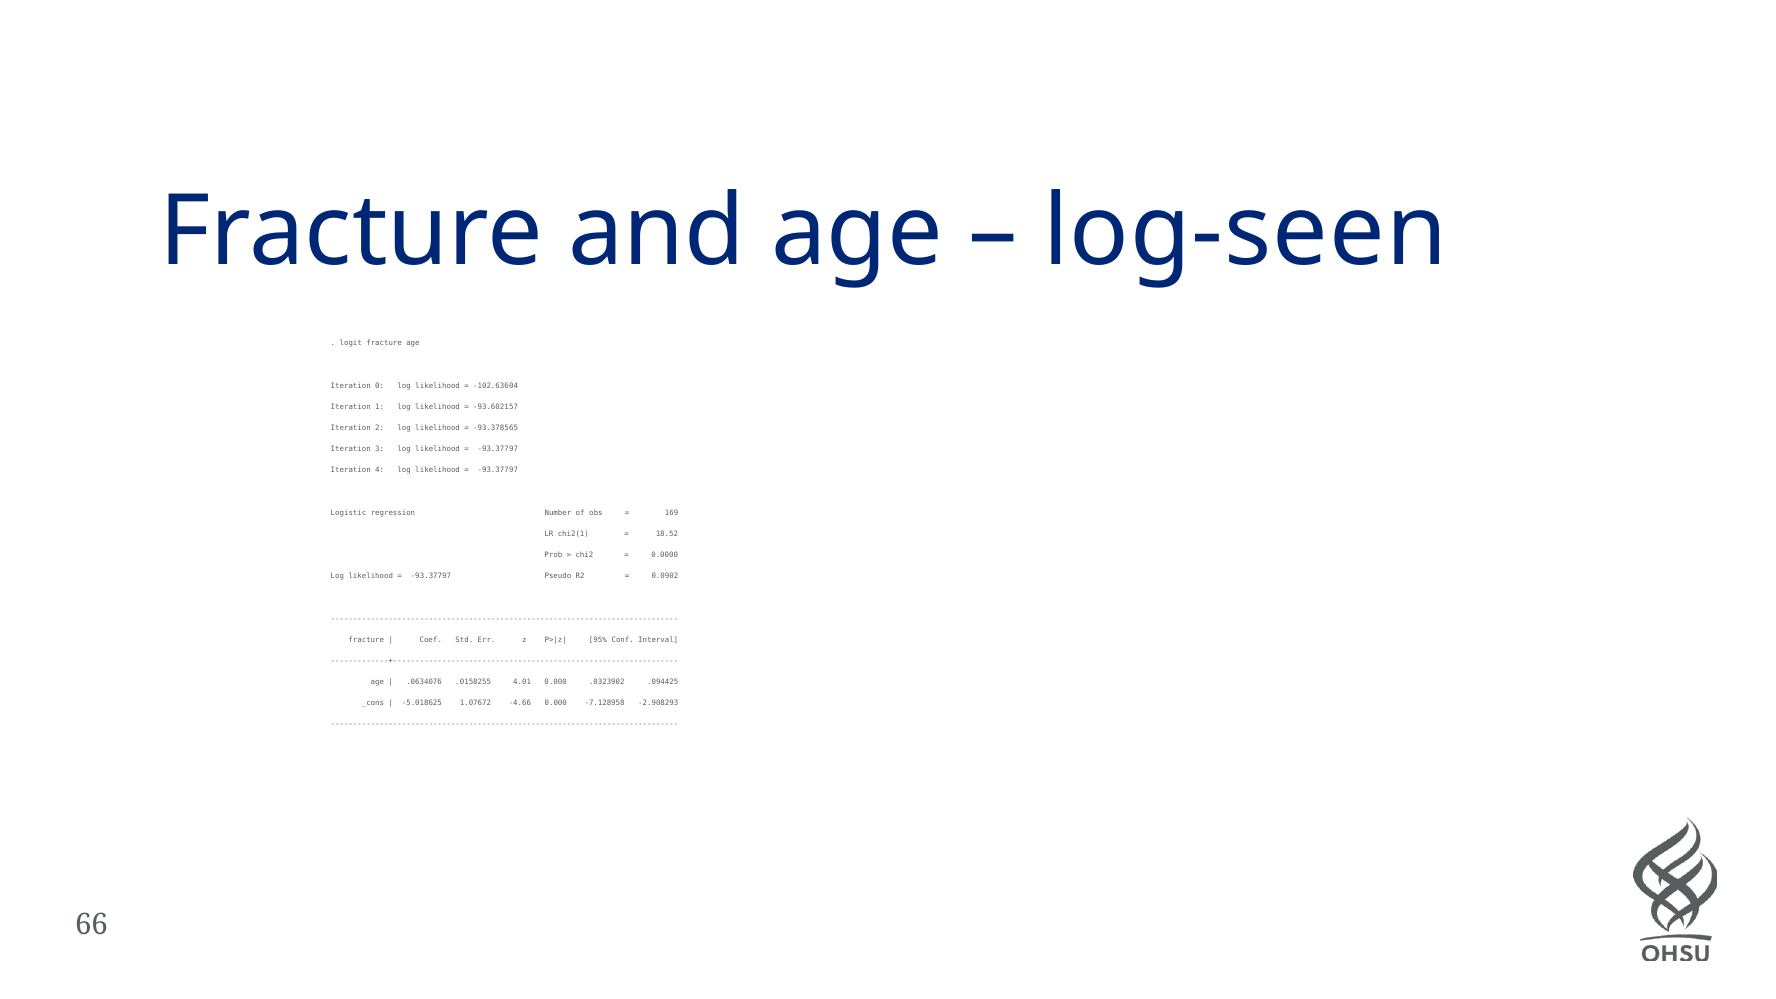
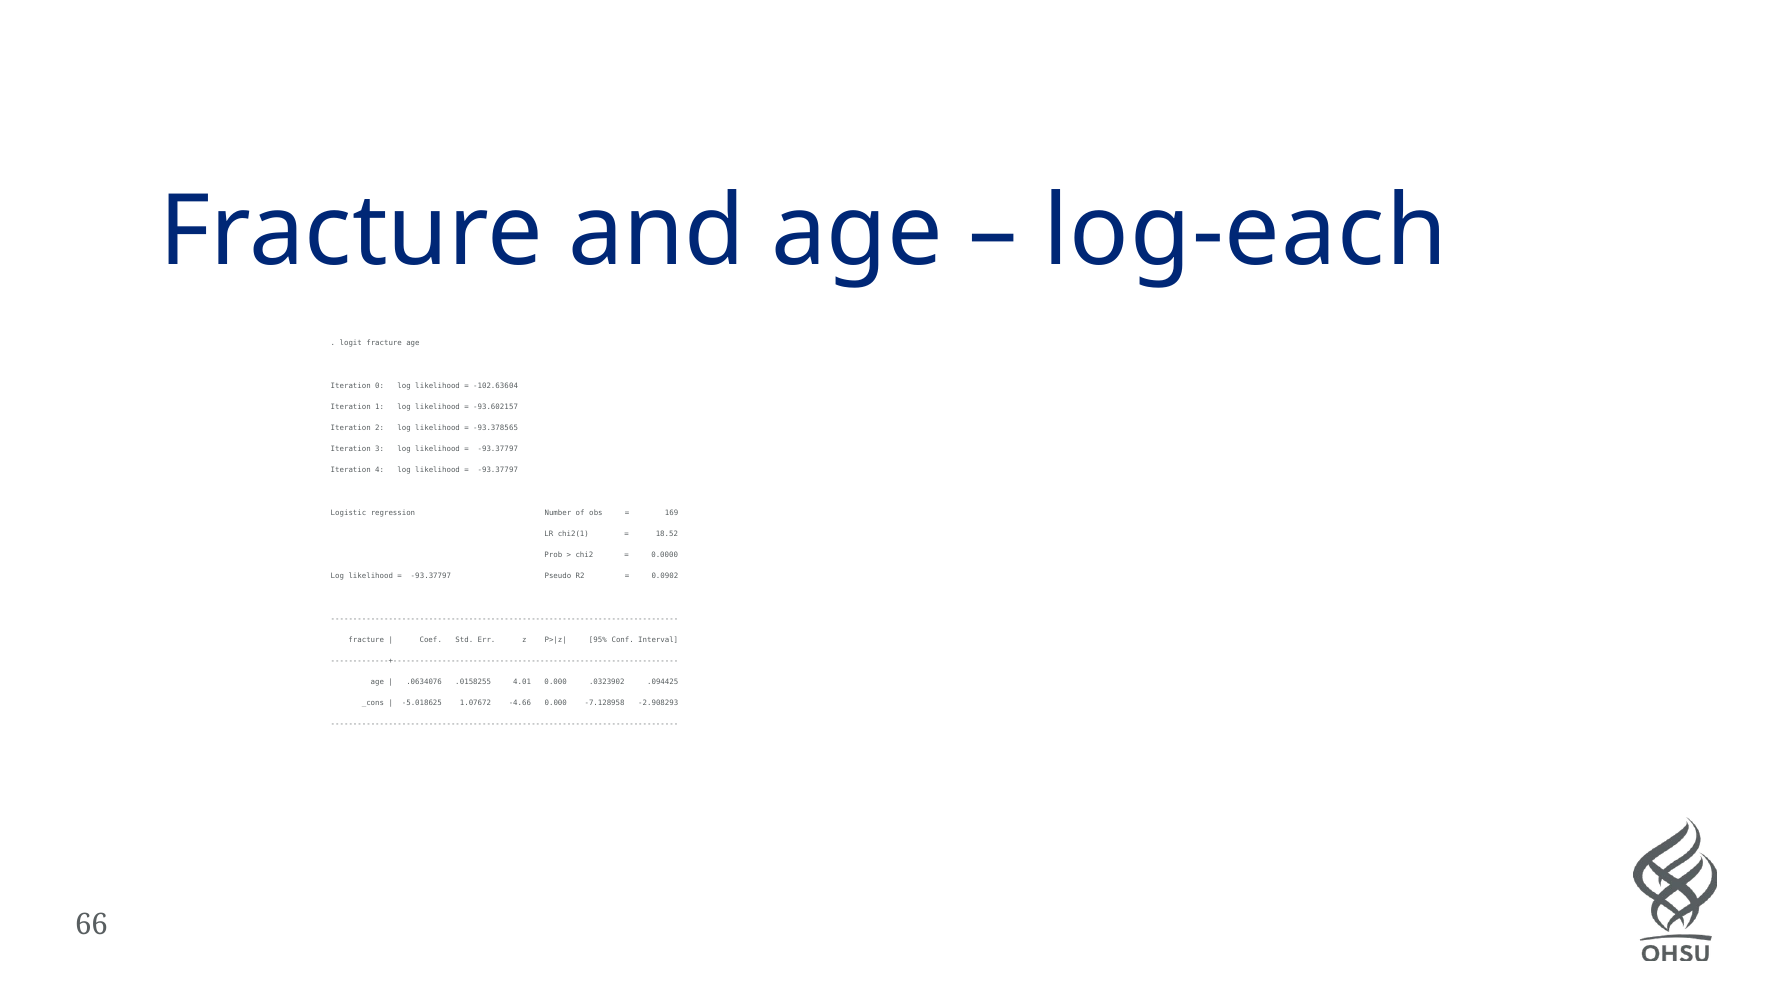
log-seen: log-seen -> log-each (1245, 232)
